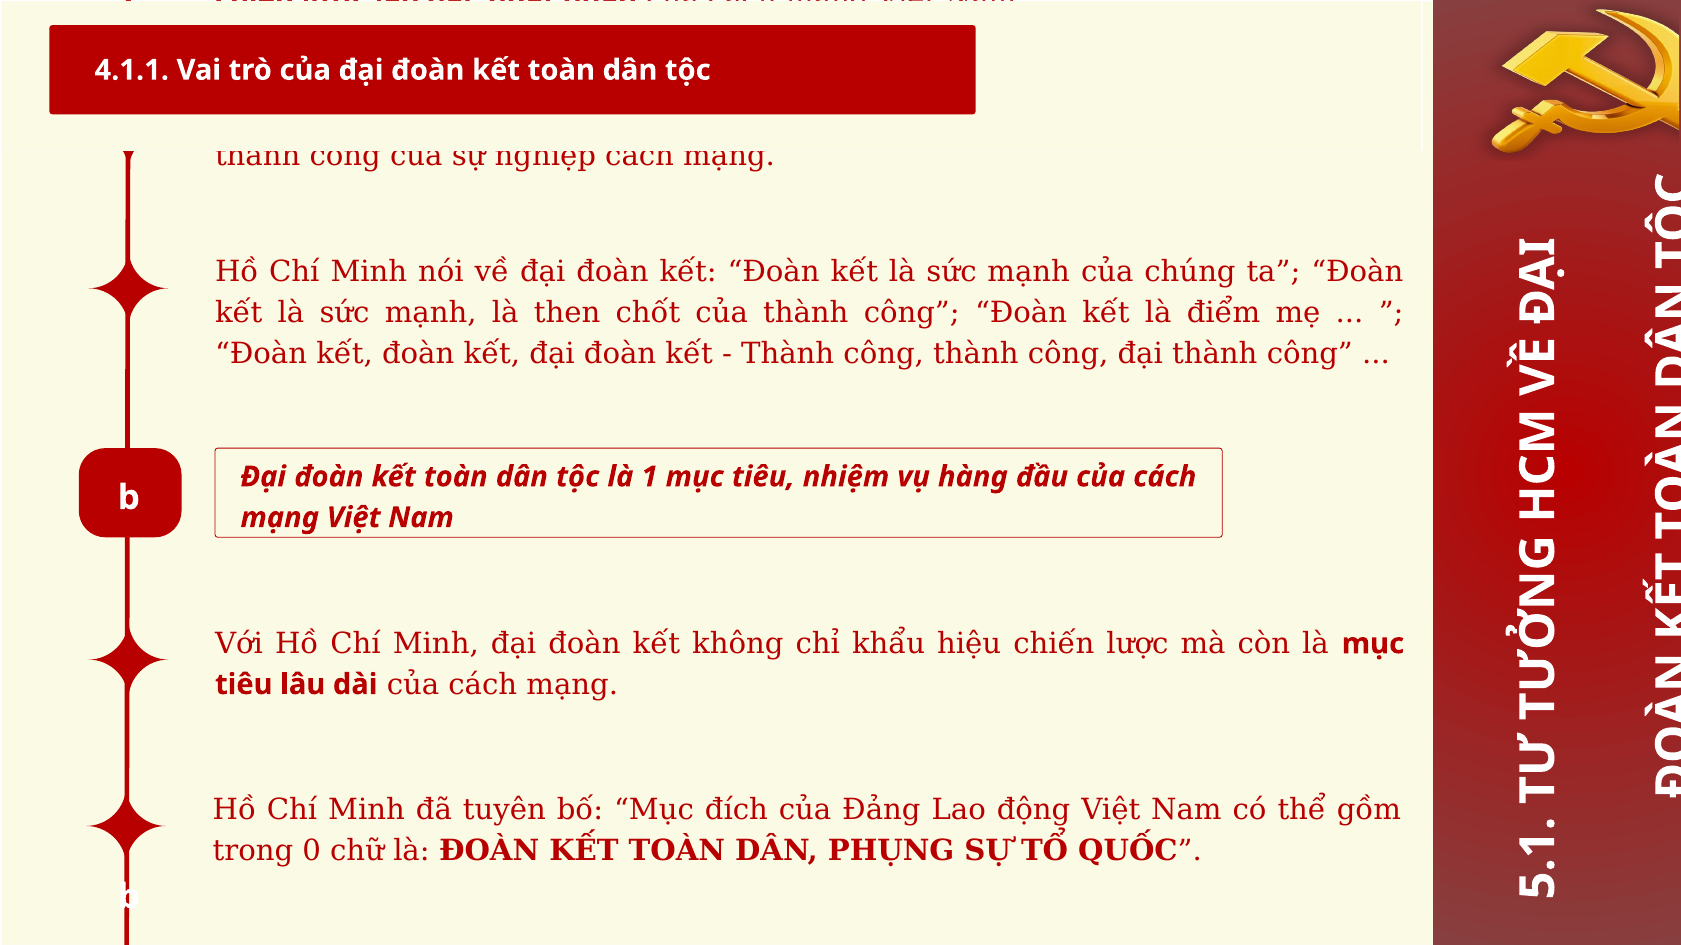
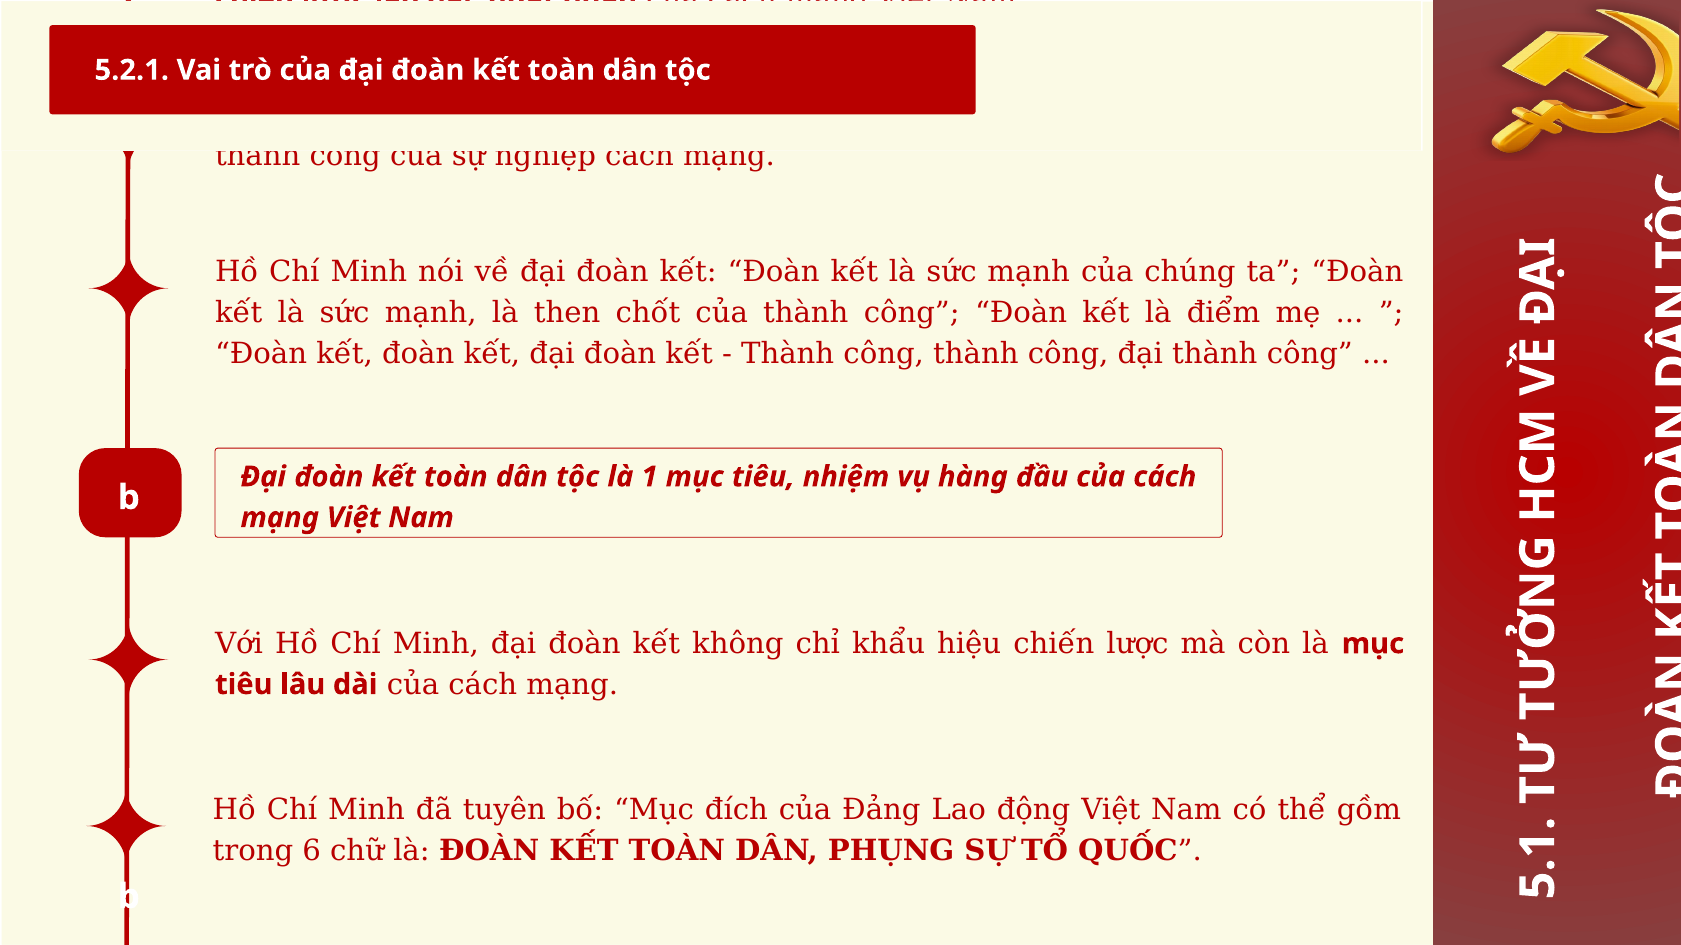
4.1.1: 4.1.1 -> 5.2.1 (132, 70)
0: 0 -> 6 (312, 851)
